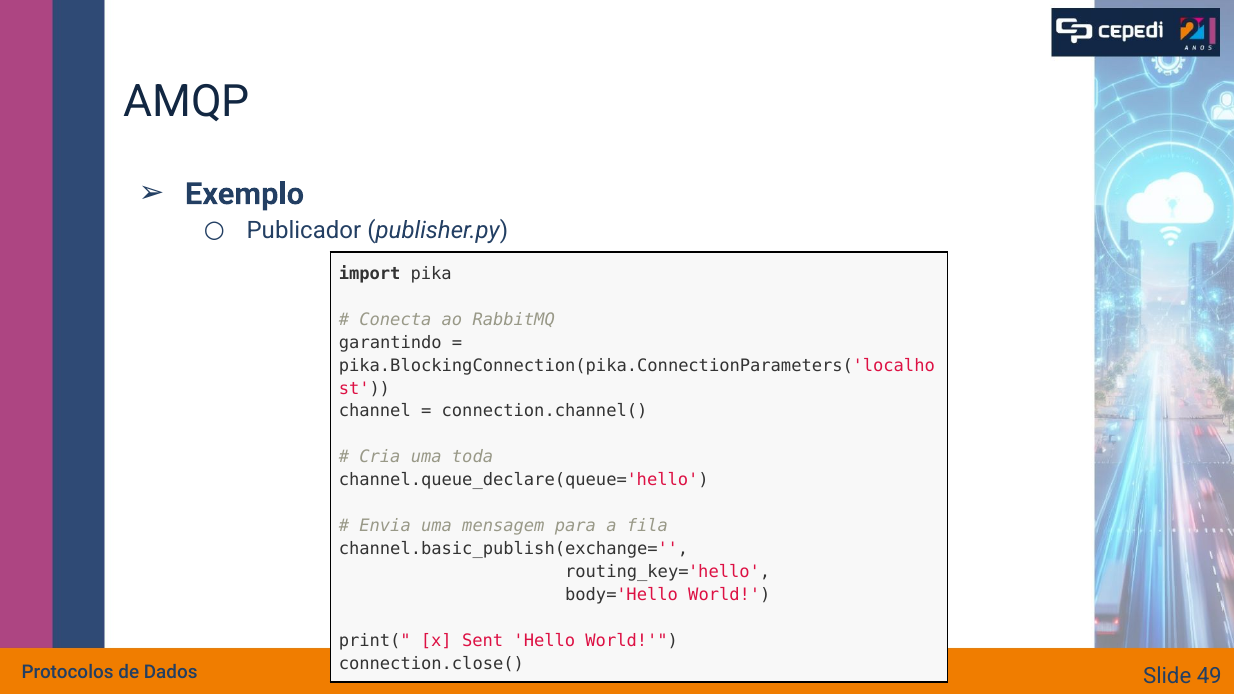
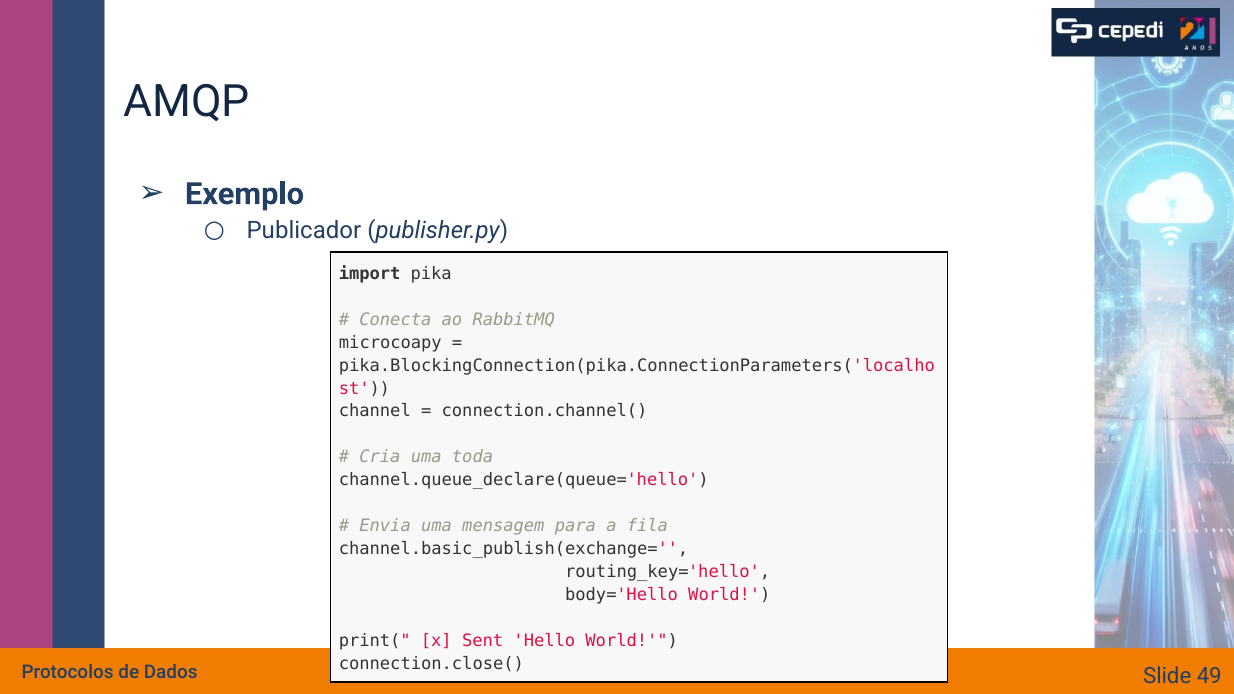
garantindo: garantindo -> microcoapy (390, 343)
